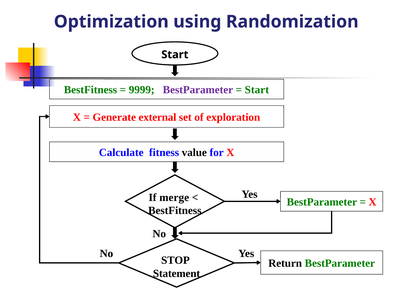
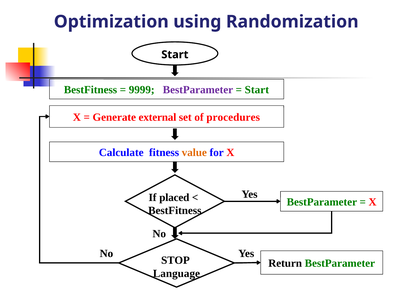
exploration: exploration -> procedures (233, 117)
value colour: black -> orange (194, 153)
merge: merge -> placed (174, 197)
Statement: Statement -> Language (176, 273)
